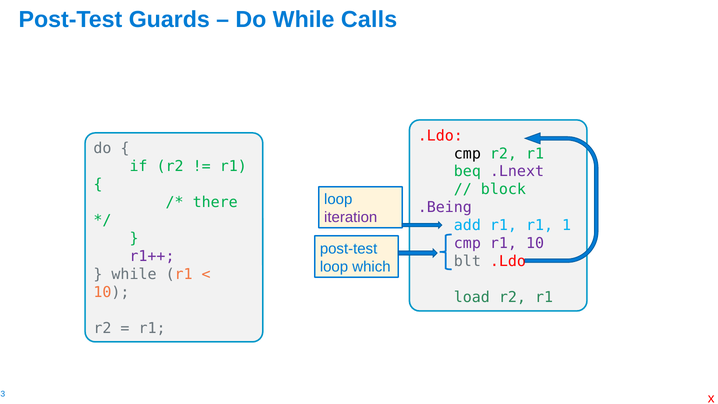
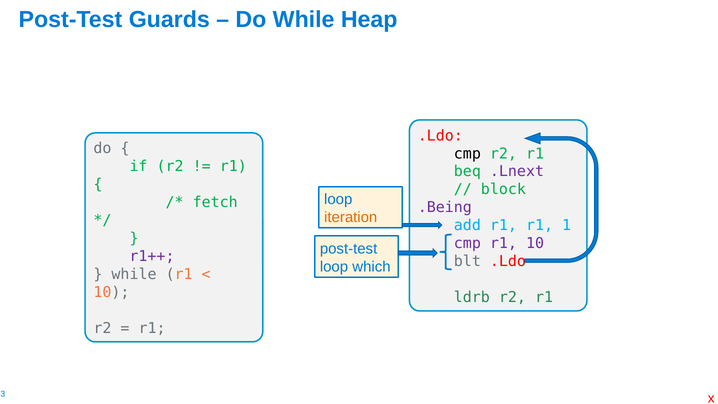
Calls: Calls -> Heap (369, 20)
there: there -> fetch (215, 202)
iteration colour: purple -> orange (351, 217)
load: load -> ldrb (472, 297)
